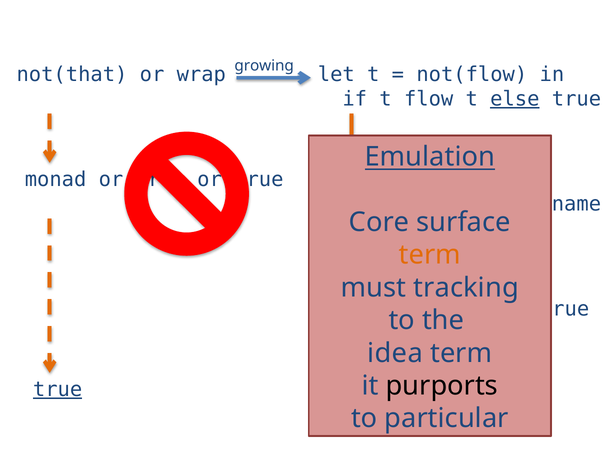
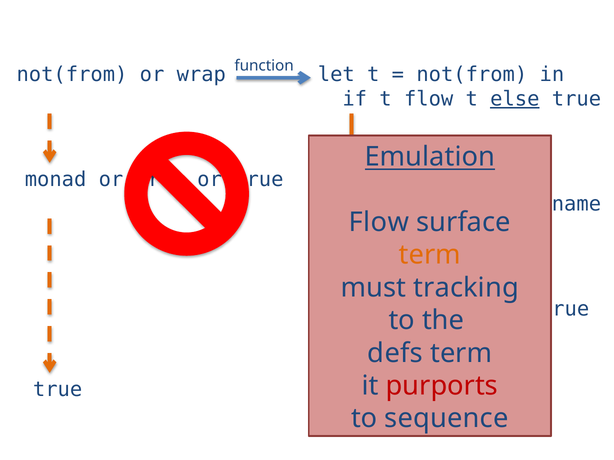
growing: growing -> function (264, 66)
not(that: not(that -> not(from (72, 74)
not(flow: not(flow -> not(from (472, 74)
Core: Core -> Flow (379, 222)
idea: idea -> defs (395, 353)
purports colour: black -> red (442, 386)
true underline: present -> none (58, 390)
particular: particular -> sequence (447, 419)
